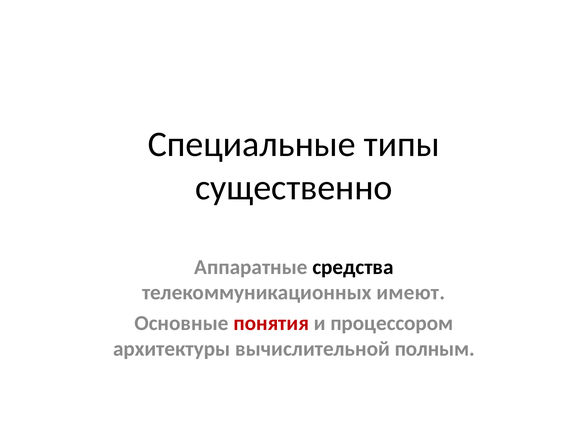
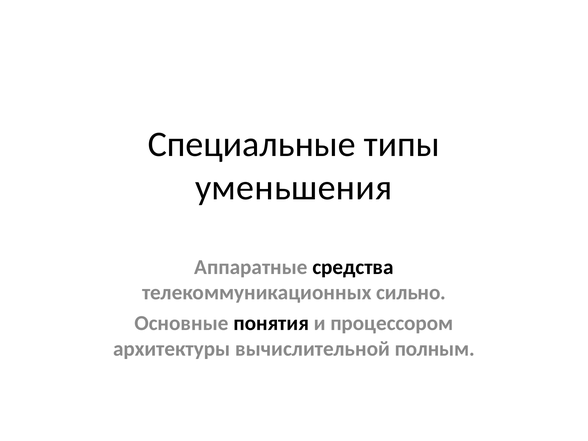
существенно: существенно -> уменьшения (294, 188)
имеют: имеют -> сильно (411, 293)
понятия colour: red -> black (271, 323)
